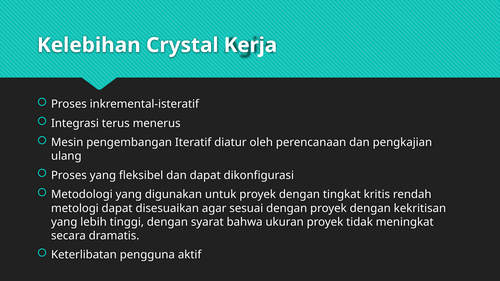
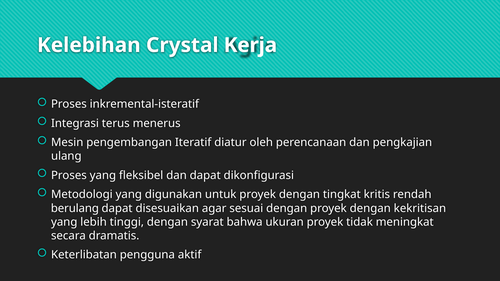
metologi: metologi -> berulang (75, 208)
